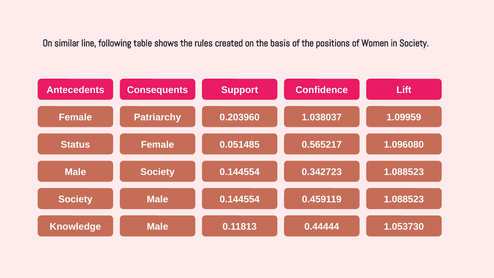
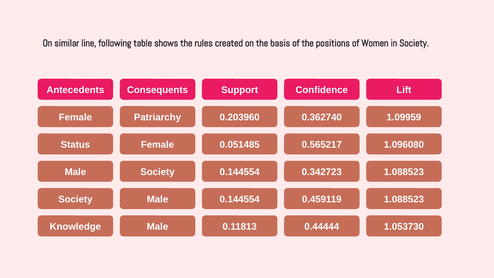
1.038037: 1.038037 -> 0.362740 (322, 117)
